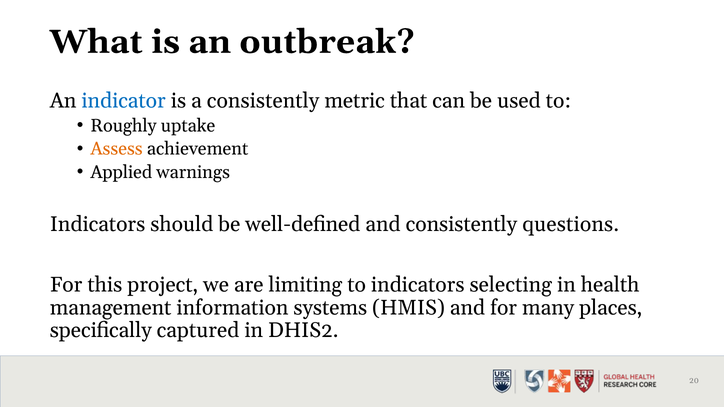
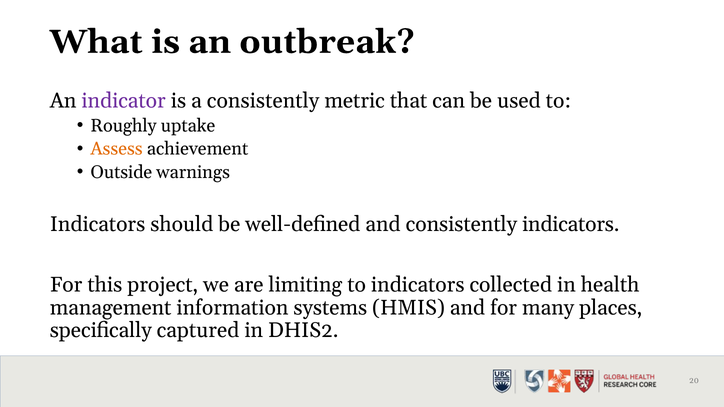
indicator colour: blue -> purple (124, 101)
Applied: Applied -> Outside (121, 172)
consistently questions: questions -> indicators (571, 224)
selecting: selecting -> collected (511, 285)
